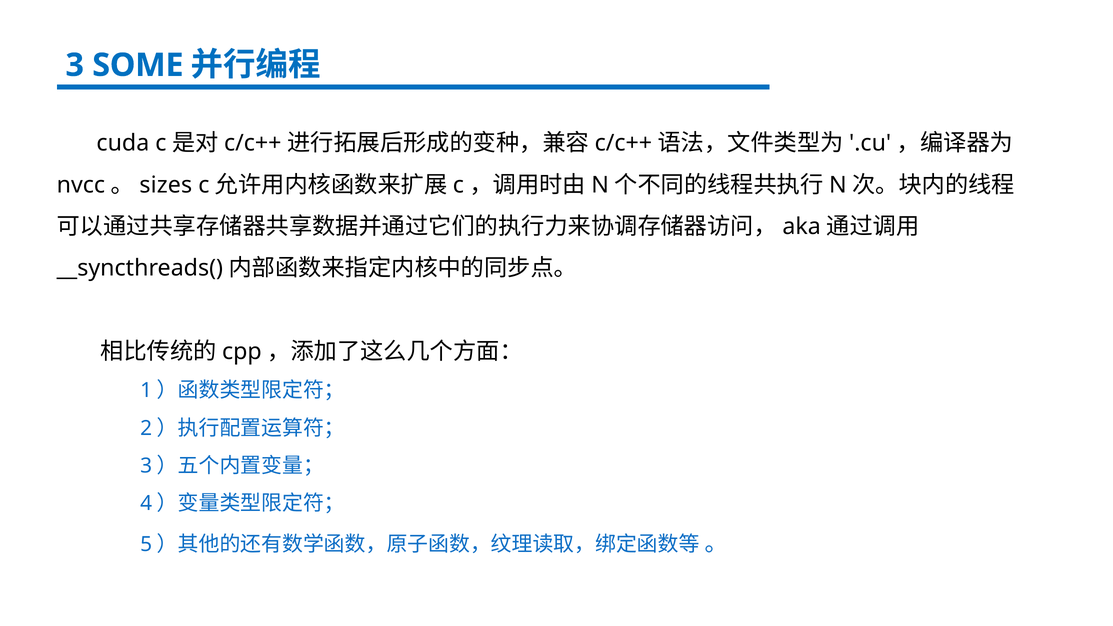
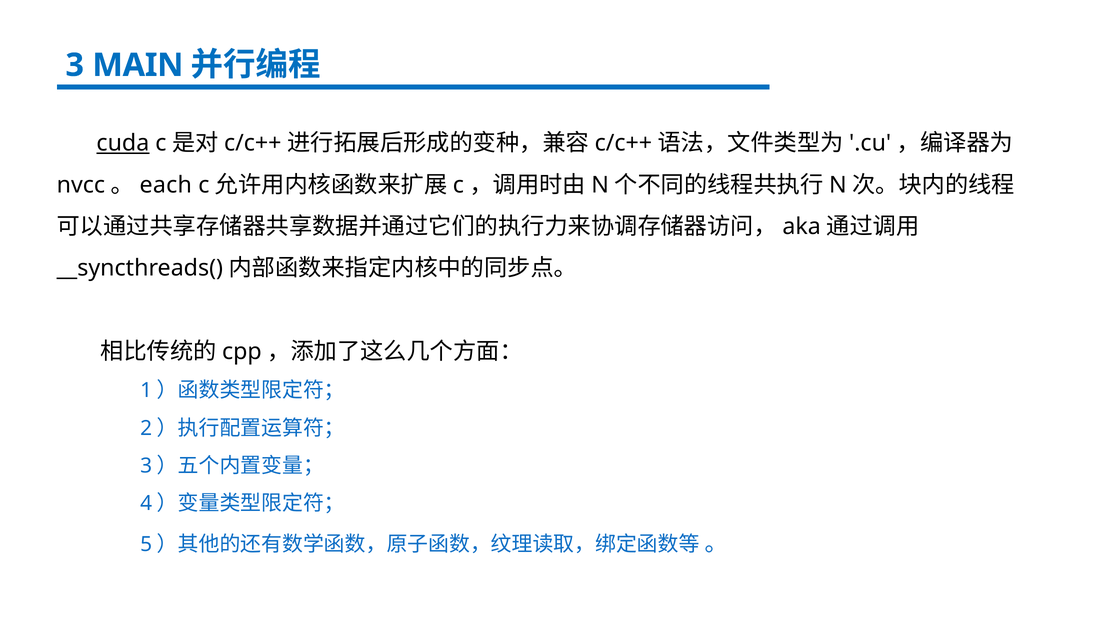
SOME: SOME -> MAIN (138, 65)
cuda underline: none -> present (123, 143)
sizes: sizes -> each (166, 185)
